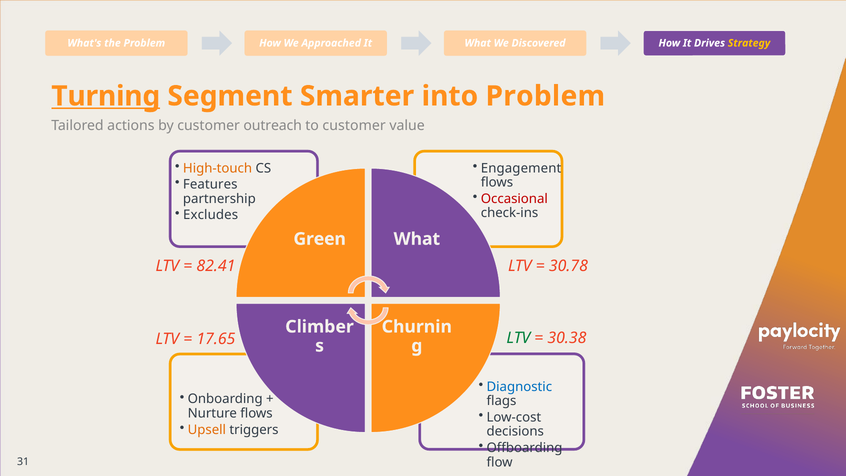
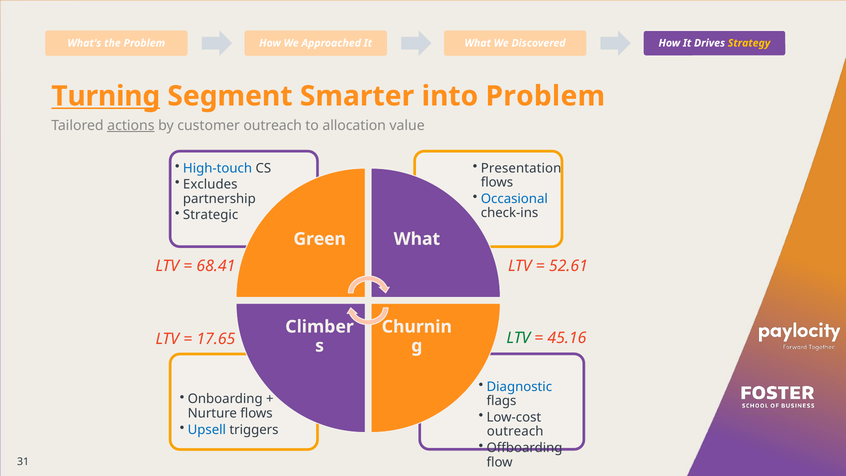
actions underline: none -> present (131, 126)
to customer: customer -> allocation (354, 126)
High-touch colour: orange -> blue (218, 168)
Engagement: Engagement -> Presentation (521, 168)
Features: Features -> Excludes (210, 184)
Occasional colour: red -> blue (514, 199)
Excludes: Excludes -> Strategic (211, 215)
82.41: 82.41 -> 68.41 (216, 266)
30.78: 30.78 -> 52.61 (568, 266)
30.38: 30.38 -> 45.16 (567, 338)
Upsell colour: orange -> blue (207, 430)
decisions: decisions -> outreach (515, 431)
